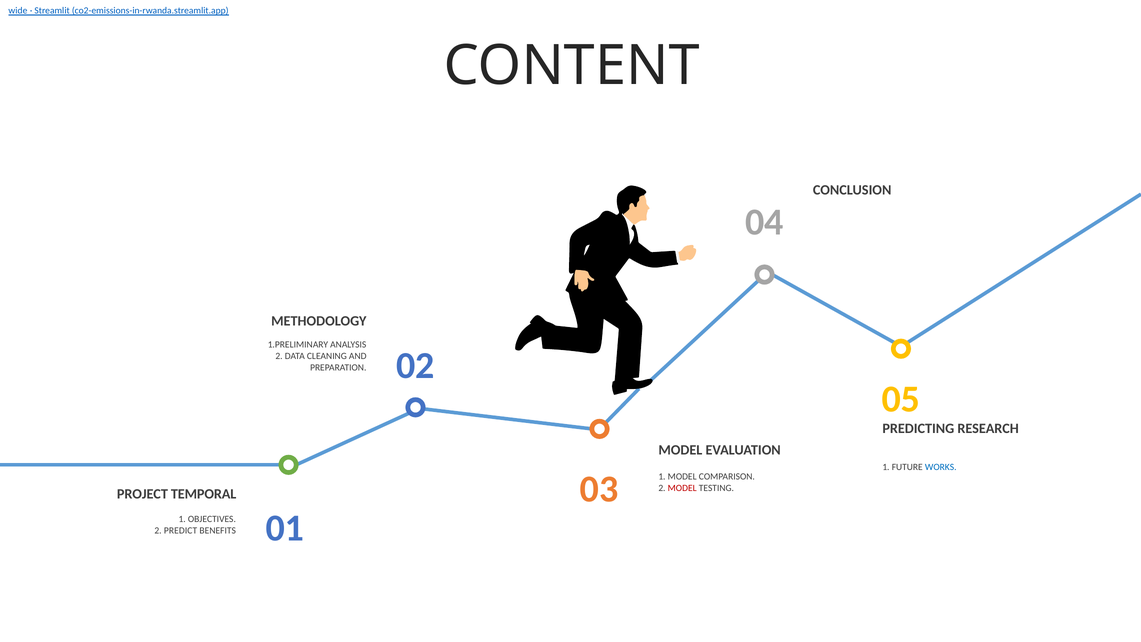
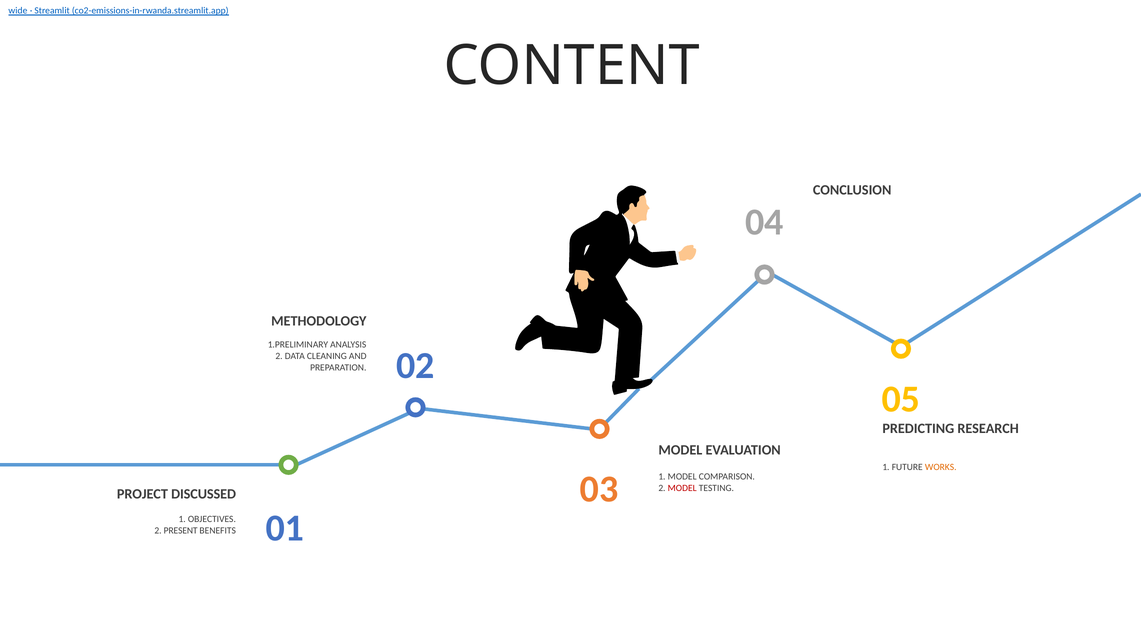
WORKS colour: blue -> orange (941, 467)
TEMPORAL: TEMPORAL -> DISCUSSED (204, 494)
PREDICT: PREDICT -> PRESENT (181, 530)
